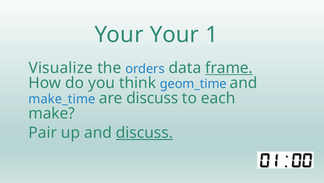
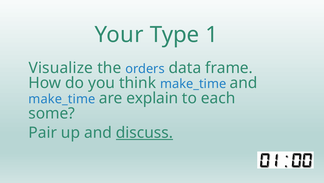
Your Your: Your -> Type (174, 35)
frame underline: present -> none (229, 68)
think geom_time: geom_time -> make_time (193, 84)
are discuss: discuss -> explain (152, 98)
make: make -> some (52, 113)
